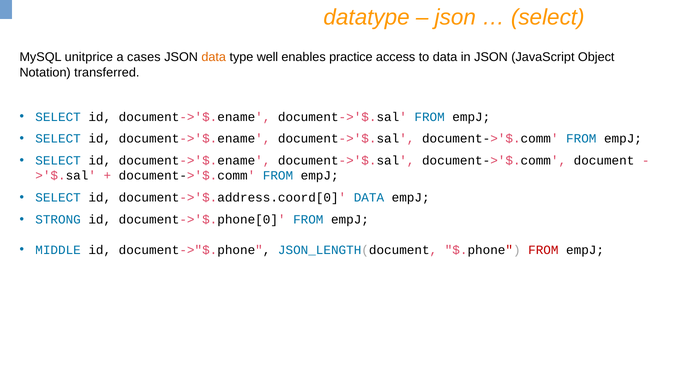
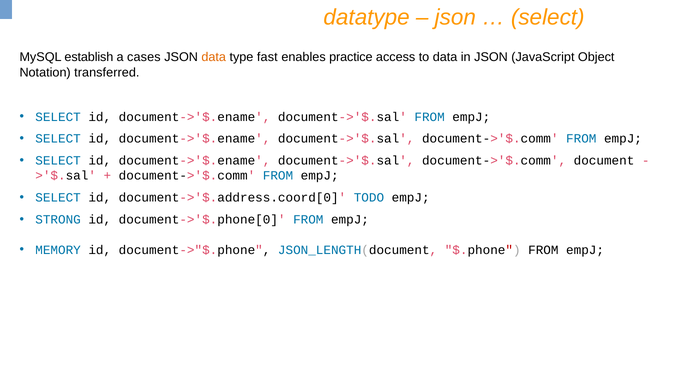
unitprice: unitprice -> establish (89, 57)
well: well -> fast (267, 57)
document->'$.address.coord[0 DATA: DATA -> TODO (369, 198)
MIDDLE: MIDDLE -> MEMORY (58, 250)
FROM colour: red -> black (543, 250)
